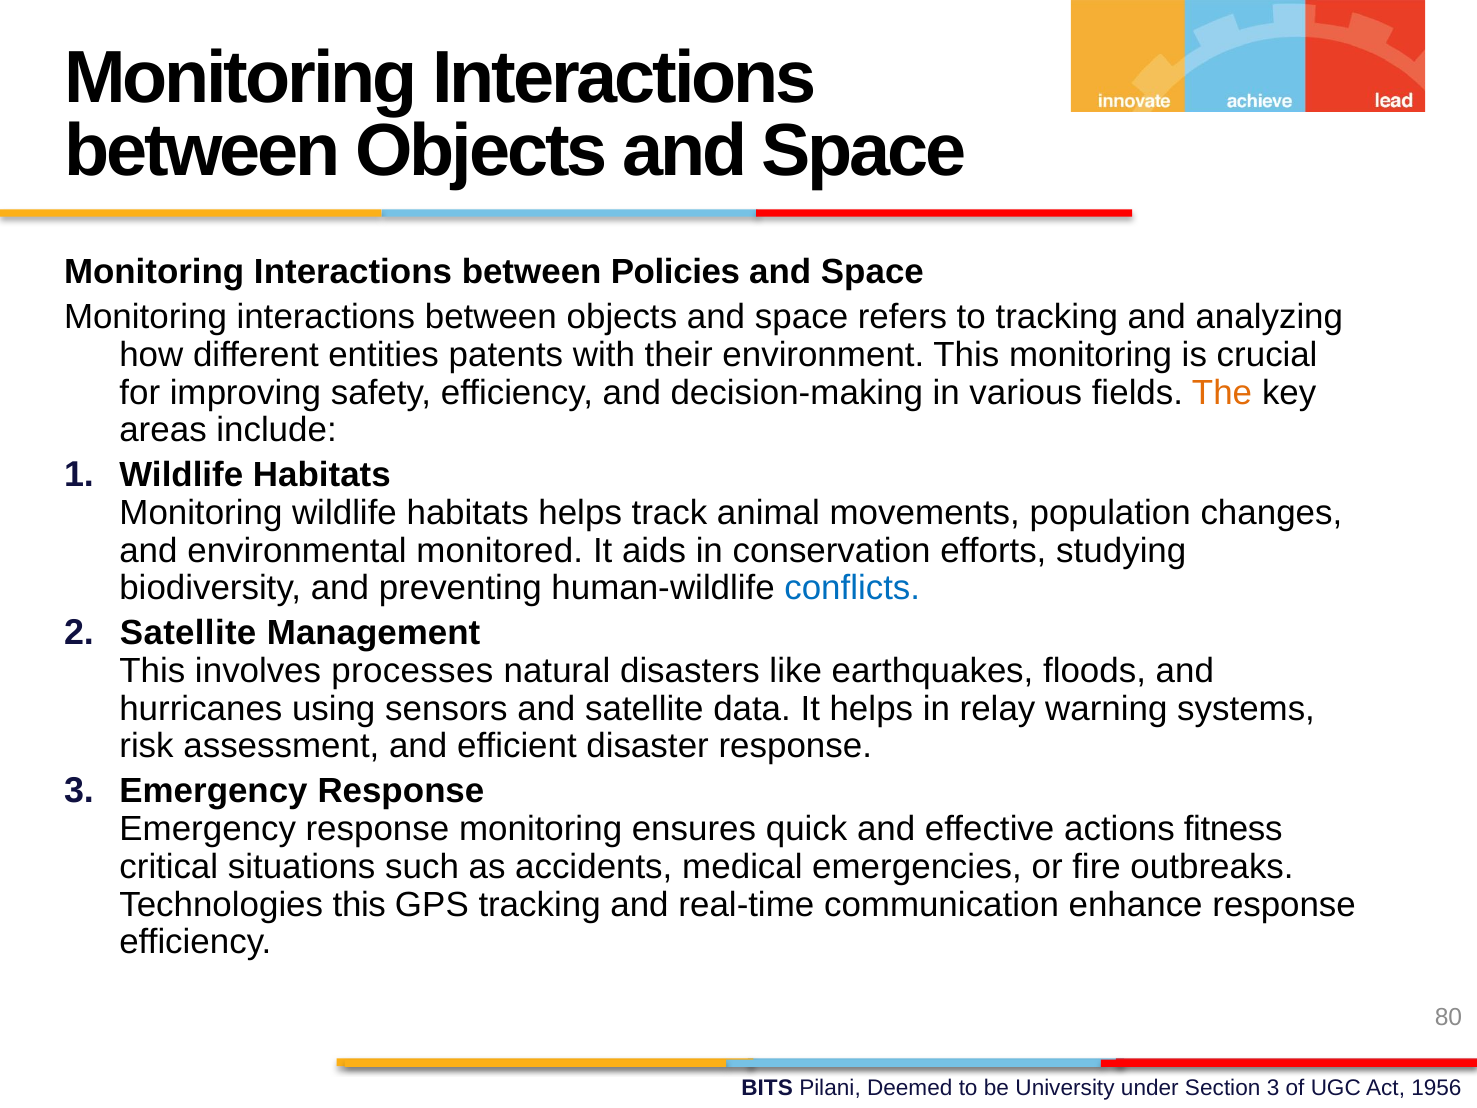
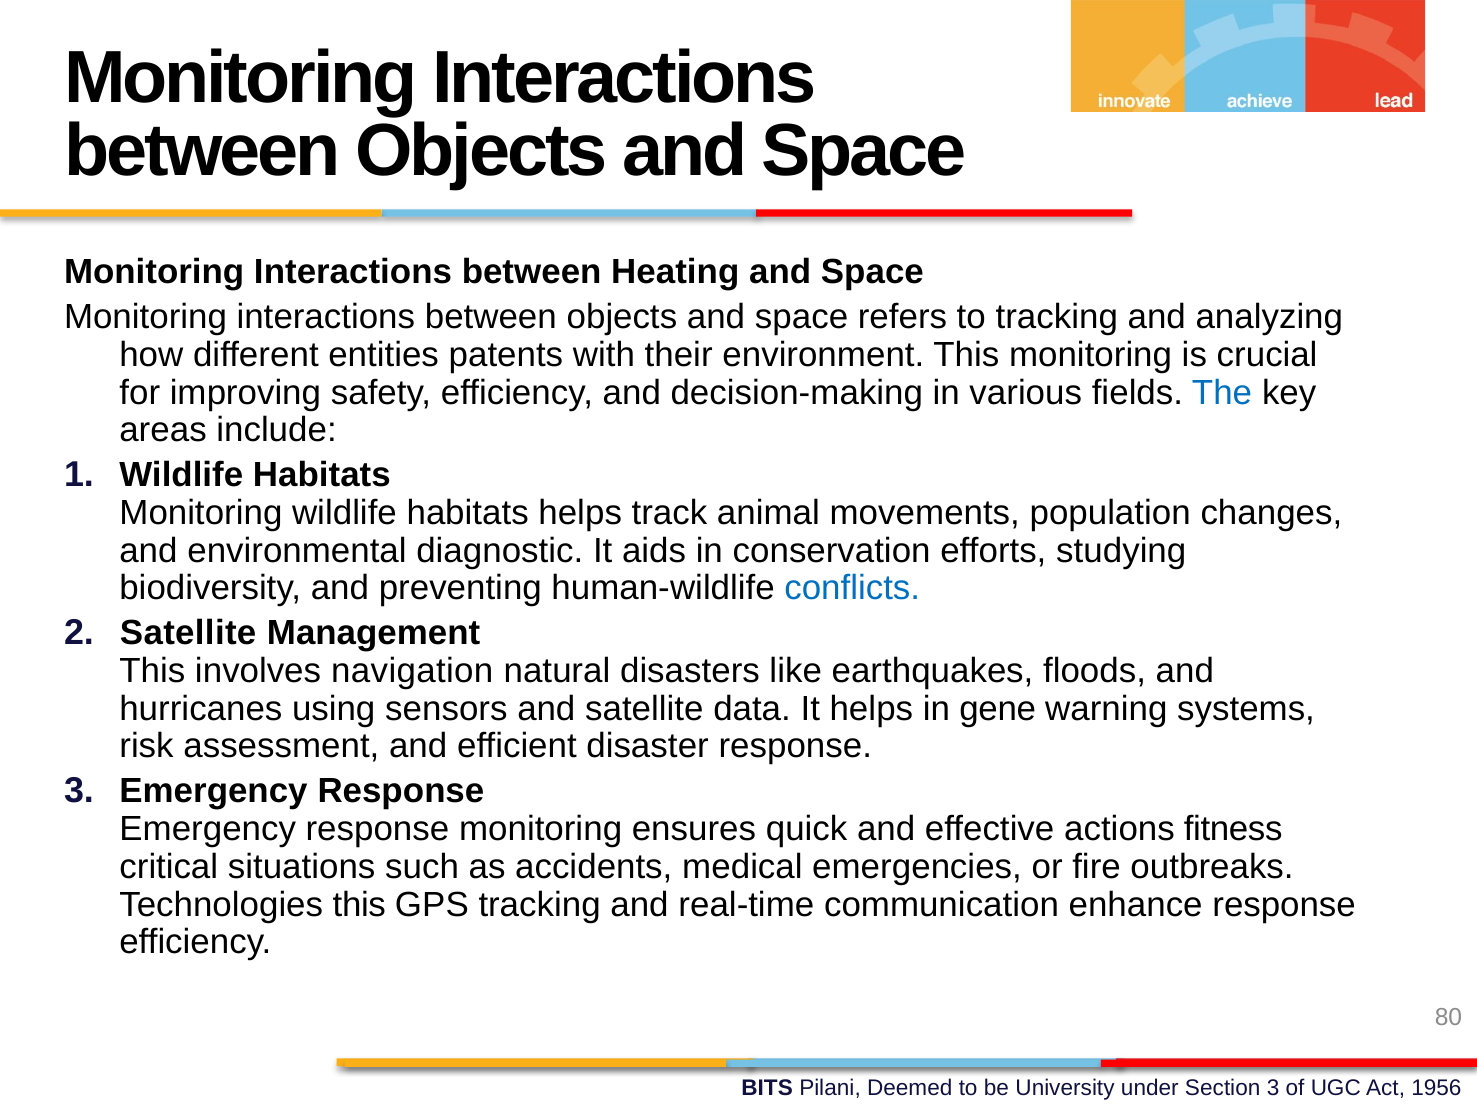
Policies: Policies -> Heating (675, 272)
The colour: orange -> blue (1222, 392)
monitored: monitored -> diagnostic (500, 551)
processes: processes -> navigation (412, 671)
relay: relay -> gene (998, 709)
